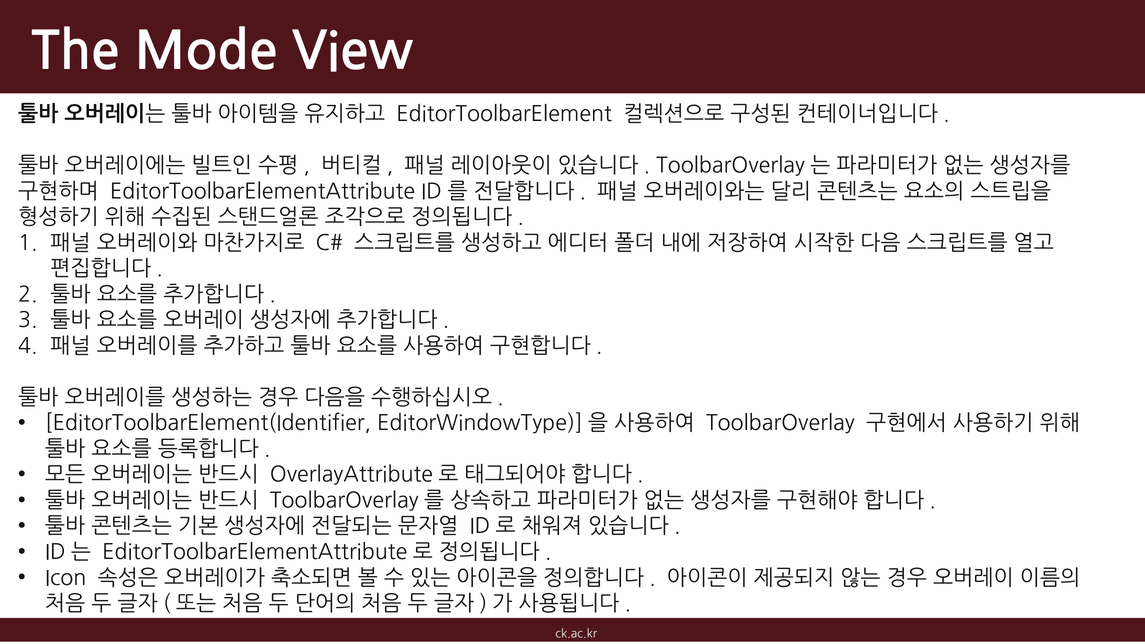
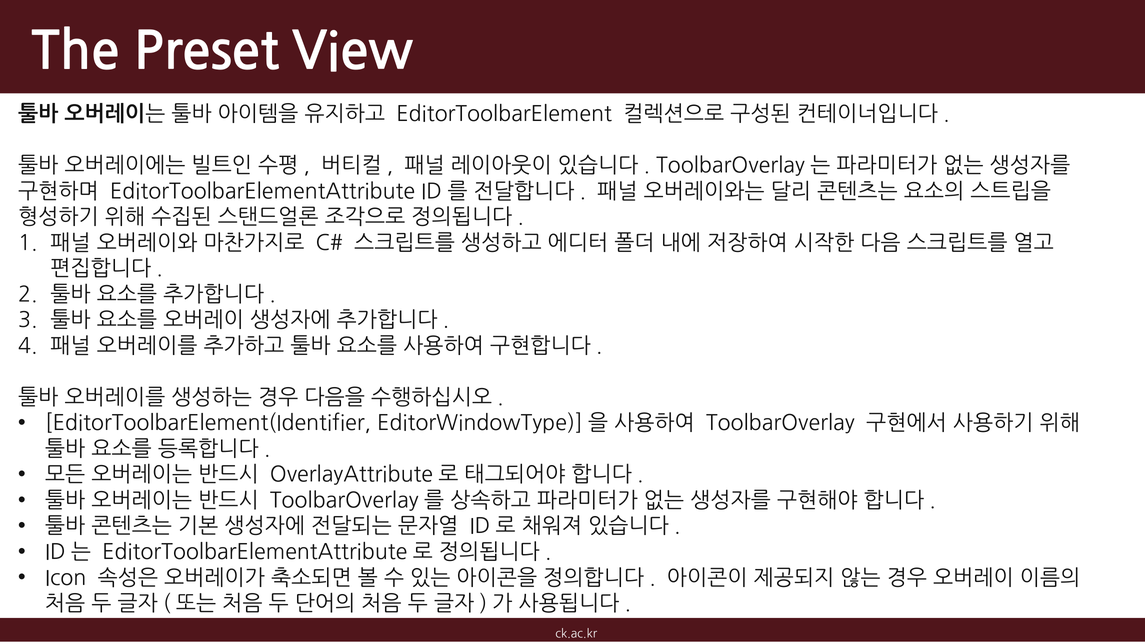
Mode: Mode -> Preset (206, 52)
